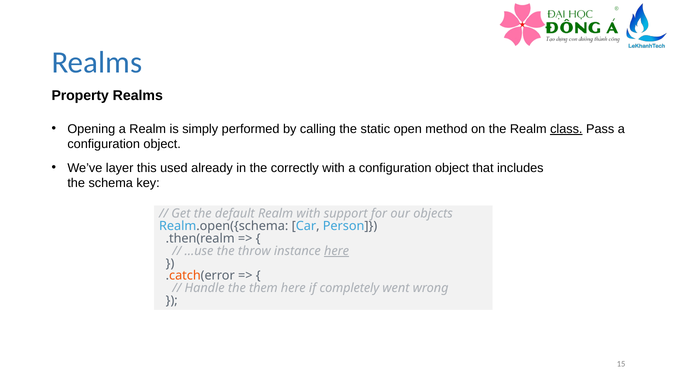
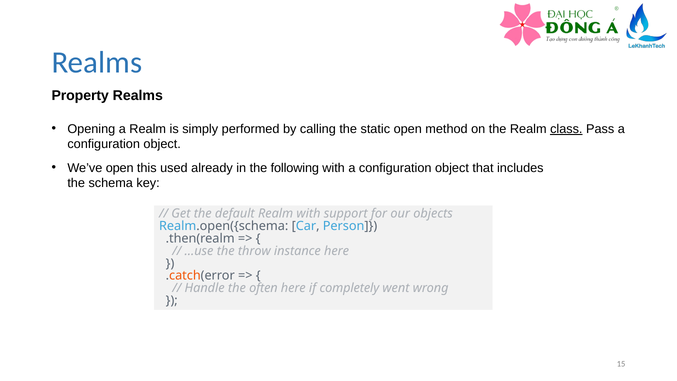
We’ve layer: layer -> open (120, 168)
correctly: correctly -> following (295, 168)
here underline: present -> none (337, 251)
them: them -> often (263, 288)
